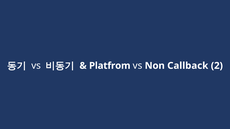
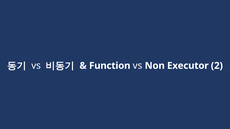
Platfrom: Platfrom -> Function (110, 66)
Callback: Callback -> Executor (188, 66)
